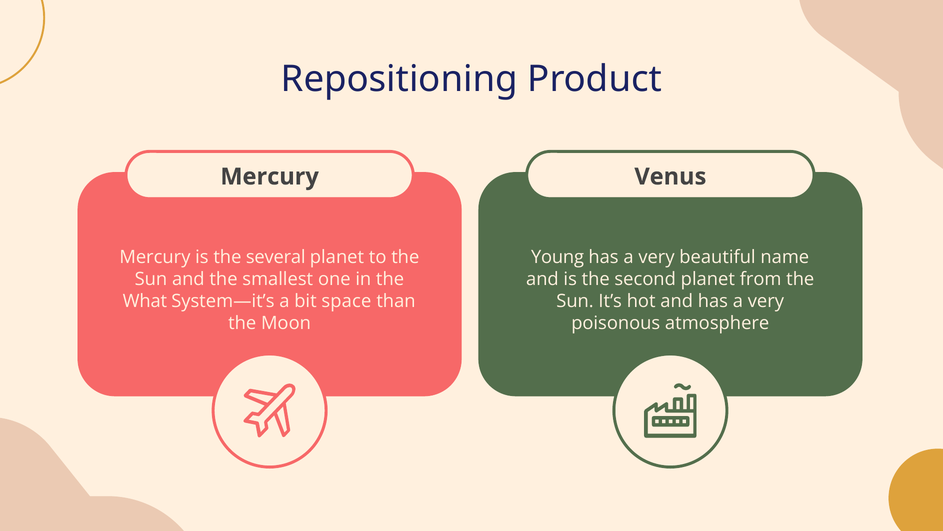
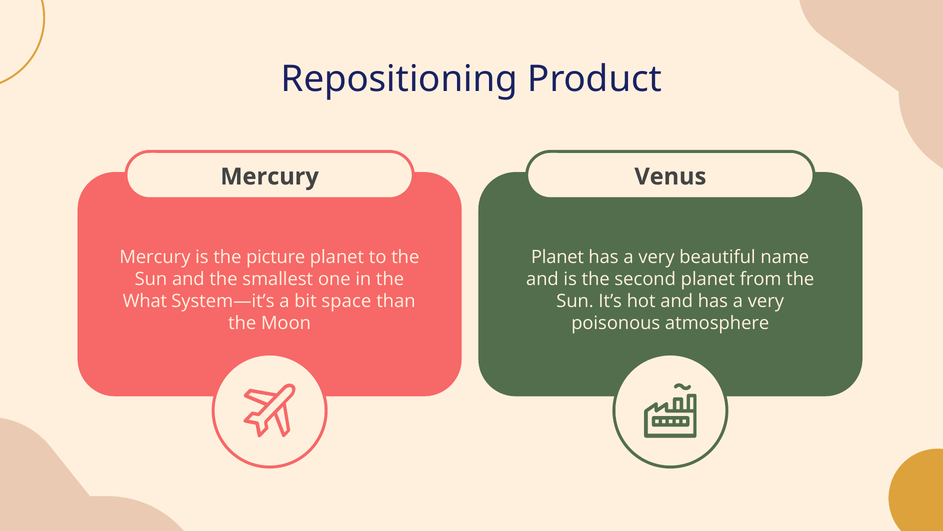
several: several -> picture (276, 257)
Young: Young -> Planet (557, 257)
